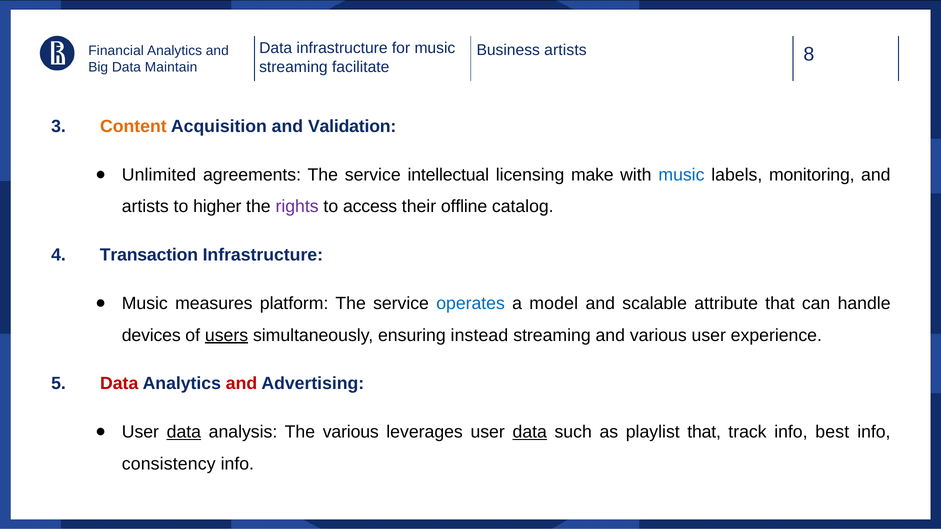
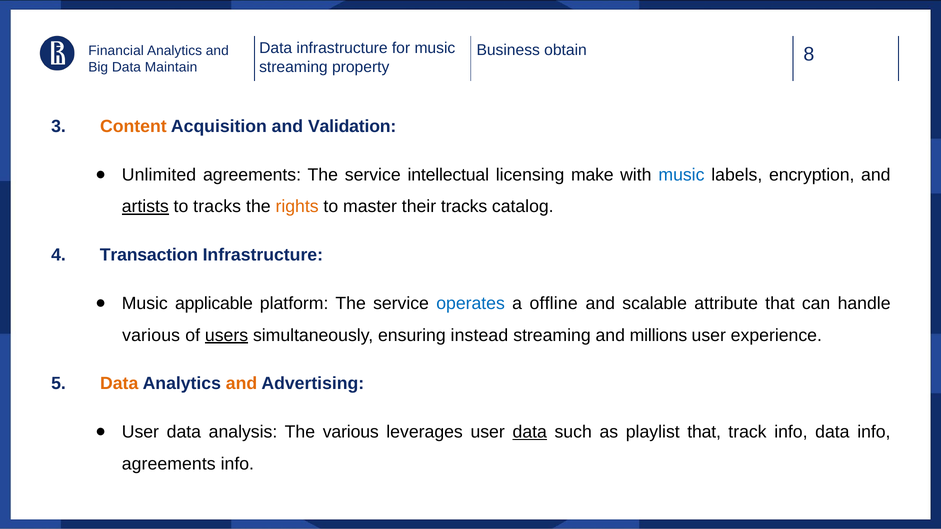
Business artists: artists -> obtain (566, 50)
facilitate: facilitate -> property (361, 67)
monitoring: monitoring -> encryption (812, 175)
artists underline: none -> present (145, 207)
to higher: higher -> tracks (217, 207)
rights colour: purple -> orange (297, 207)
access: access -> master (370, 207)
their offline: offline -> tracks (464, 207)
measures: measures -> applicable (214, 304)
model: model -> offline (554, 304)
devices: devices -> various (151, 335)
and various: various -> millions (658, 335)
Data colour: red -> orange (119, 384)
and colour: red -> orange (241, 384)
data underline: present -> none (184, 432)
track info best: best -> data (832, 432)
consistency: consistency -> agreements (169, 464)
